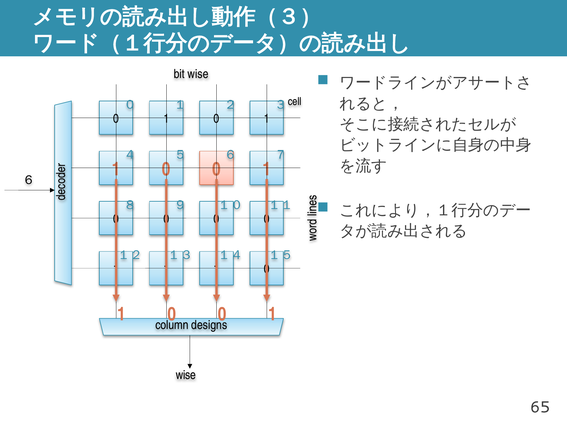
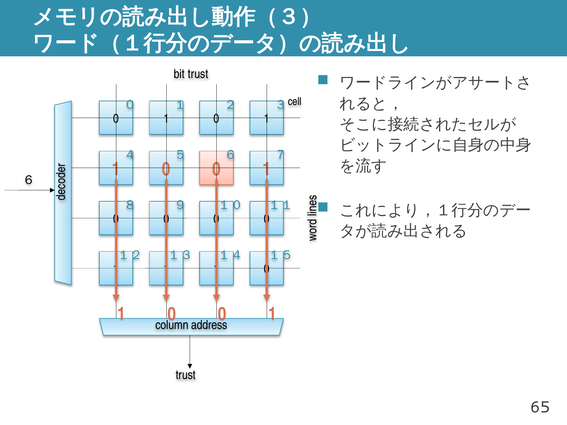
bit wise: wise -> trust (198, 74)
designs: designs -> address (209, 325)
wise: wise -> trust (186, 375)
